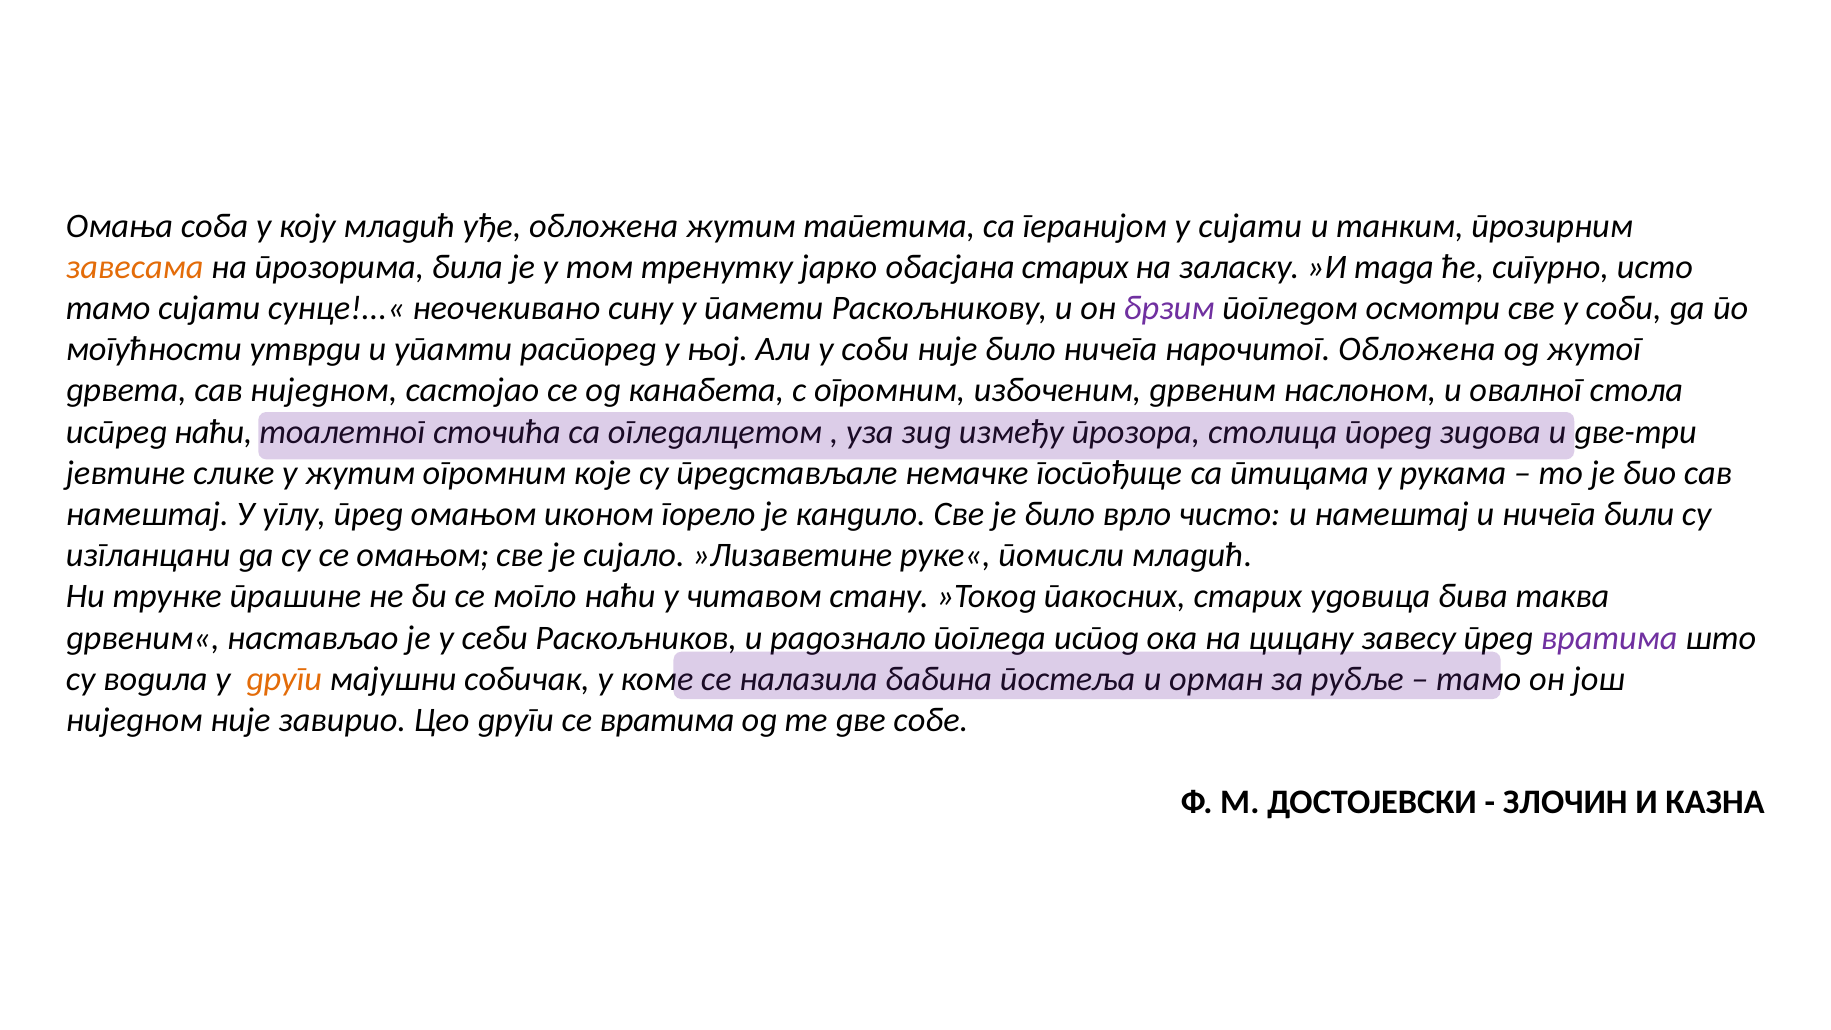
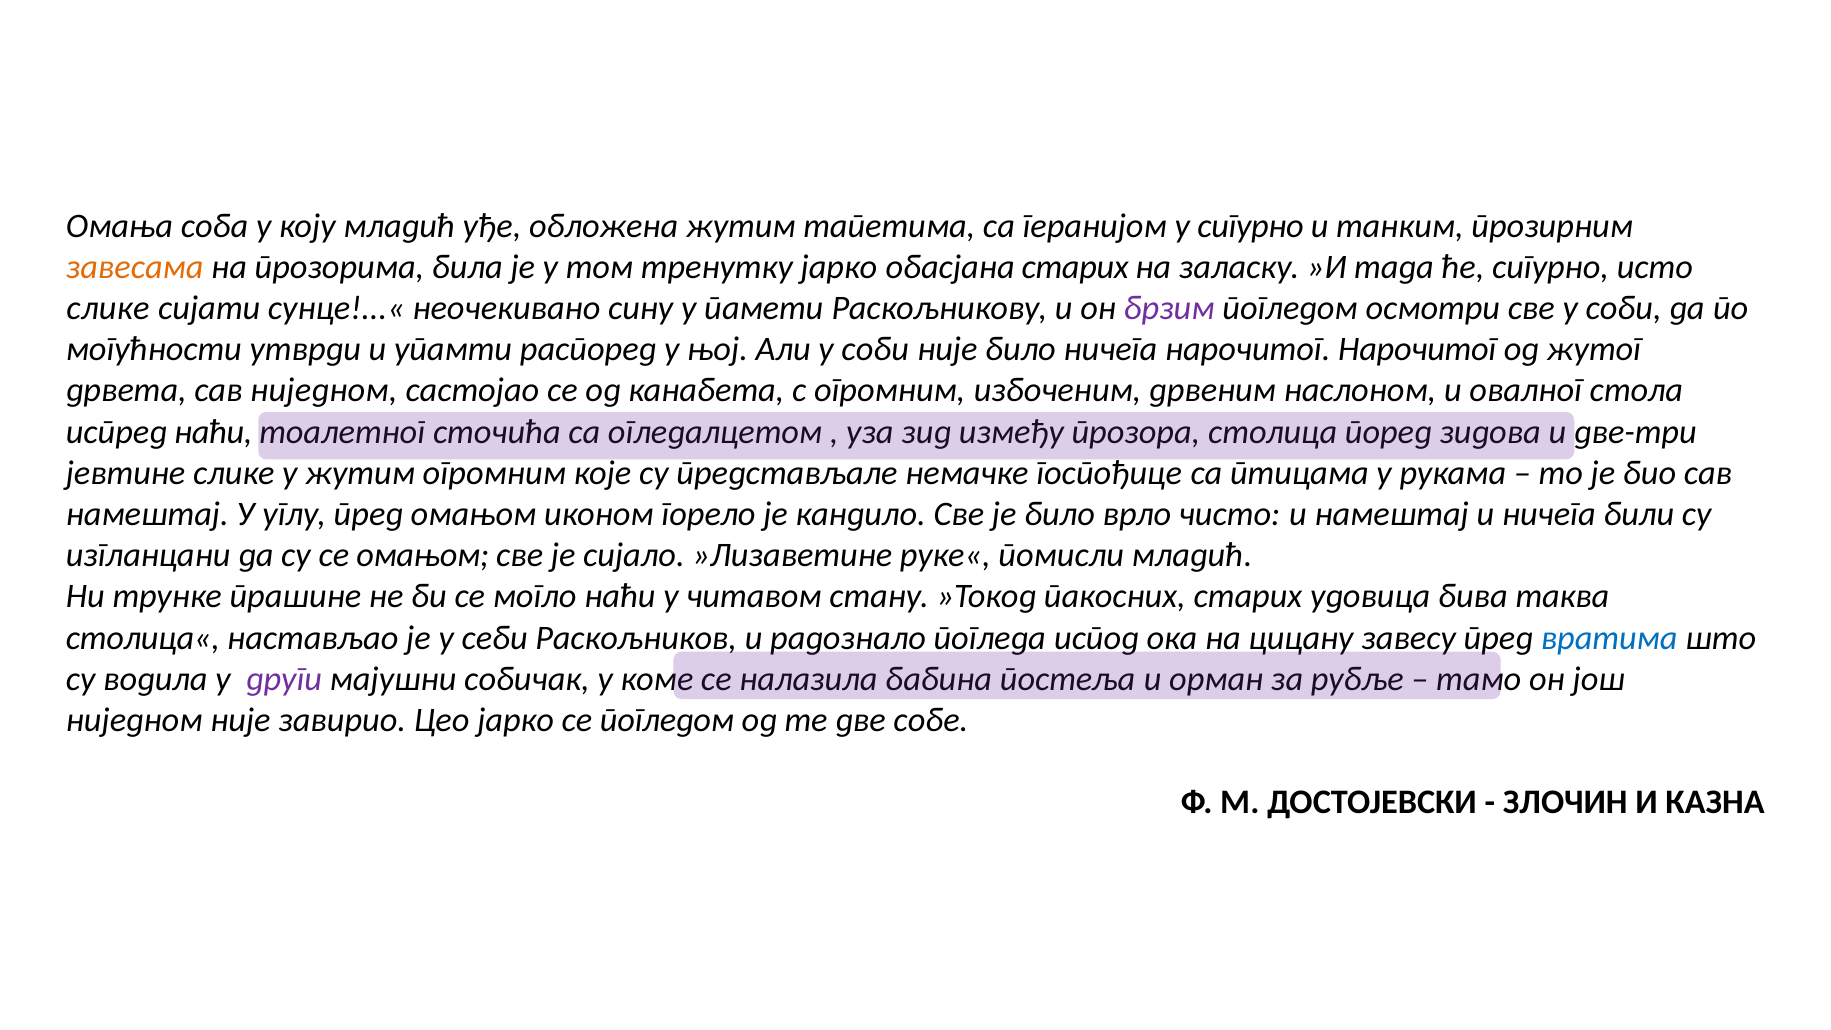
у сијати: сијати -> сигурно (1251, 226)
тамо: тамо -> слике (108, 308)
нарочитог Обложена: Обложена -> Нарочитог (1417, 349)
дрвеним«: дрвеним« -> столица« (143, 638)
вратима colour: purple -> blue (1609, 638)
други colour: orange -> purple (284, 679)
Цео други: други -> јарко (516, 720)
се вратима: вратима -> погледом (667, 720)
